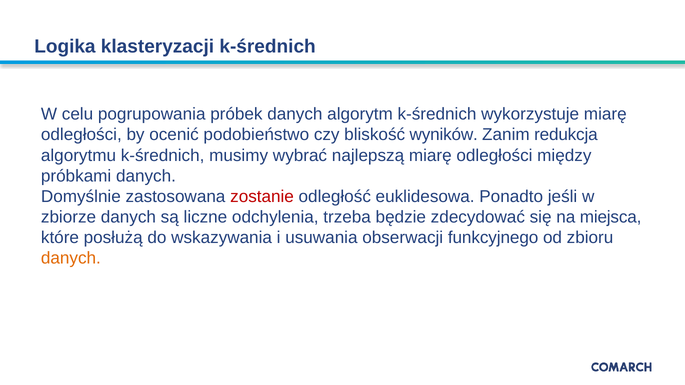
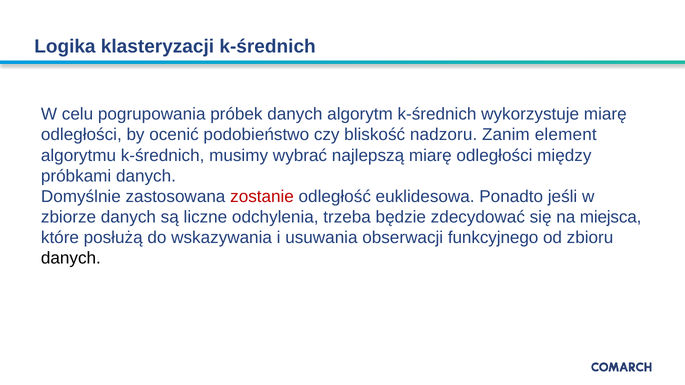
wyników: wyników -> nadzoru (444, 135)
redukcja: redukcja -> element (566, 135)
danych colour: orange -> black (71, 258)
